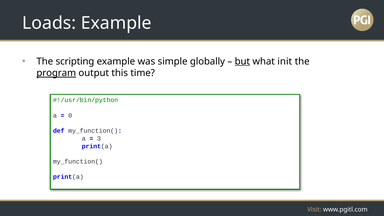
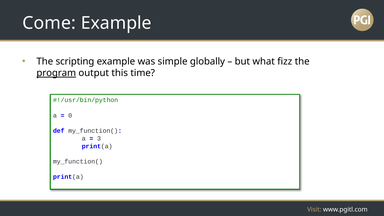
Loads: Loads -> Come (49, 23)
but underline: present -> none (242, 61)
init: init -> fizz (285, 61)
